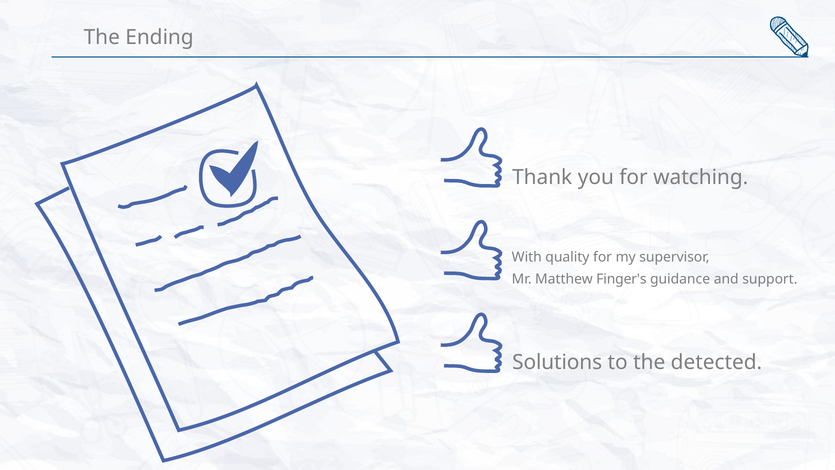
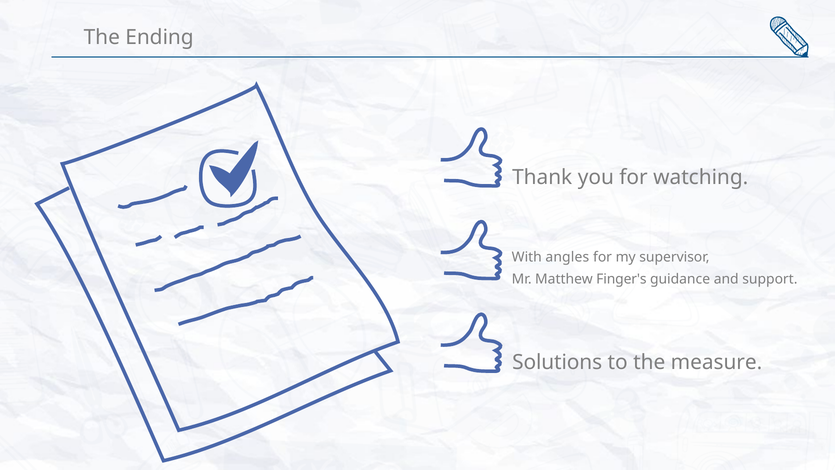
quality: quality -> angles (567, 257)
detected: detected -> measure (716, 362)
